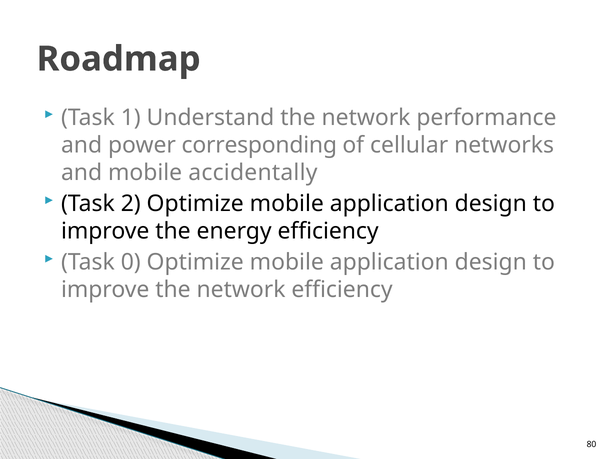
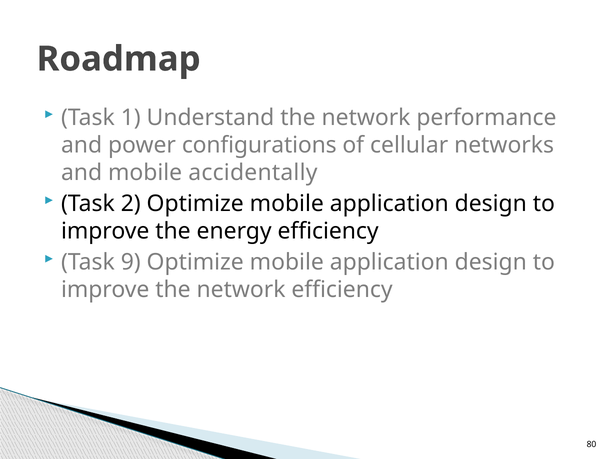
corresponding: corresponding -> configurations (259, 145)
0: 0 -> 9 (131, 262)
